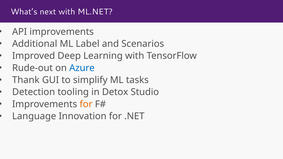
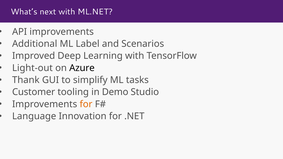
Rude-out: Rude-out -> Light-out (32, 68)
Azure colour: blue -> black (82, 68)
Detection: Detection -> Customer (34, 92)
Detox: Detox -> Demo (115, 92)
